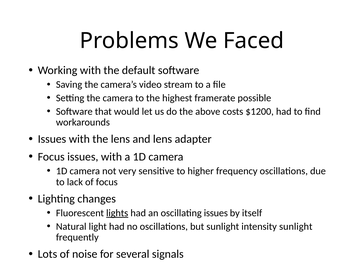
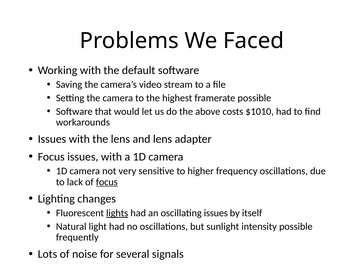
$1200: $1200 -> $1010 (260, 111)
focus underline: none -> present (107, 182)
intensity sunlight: sunlight -> possible (296, 226)
